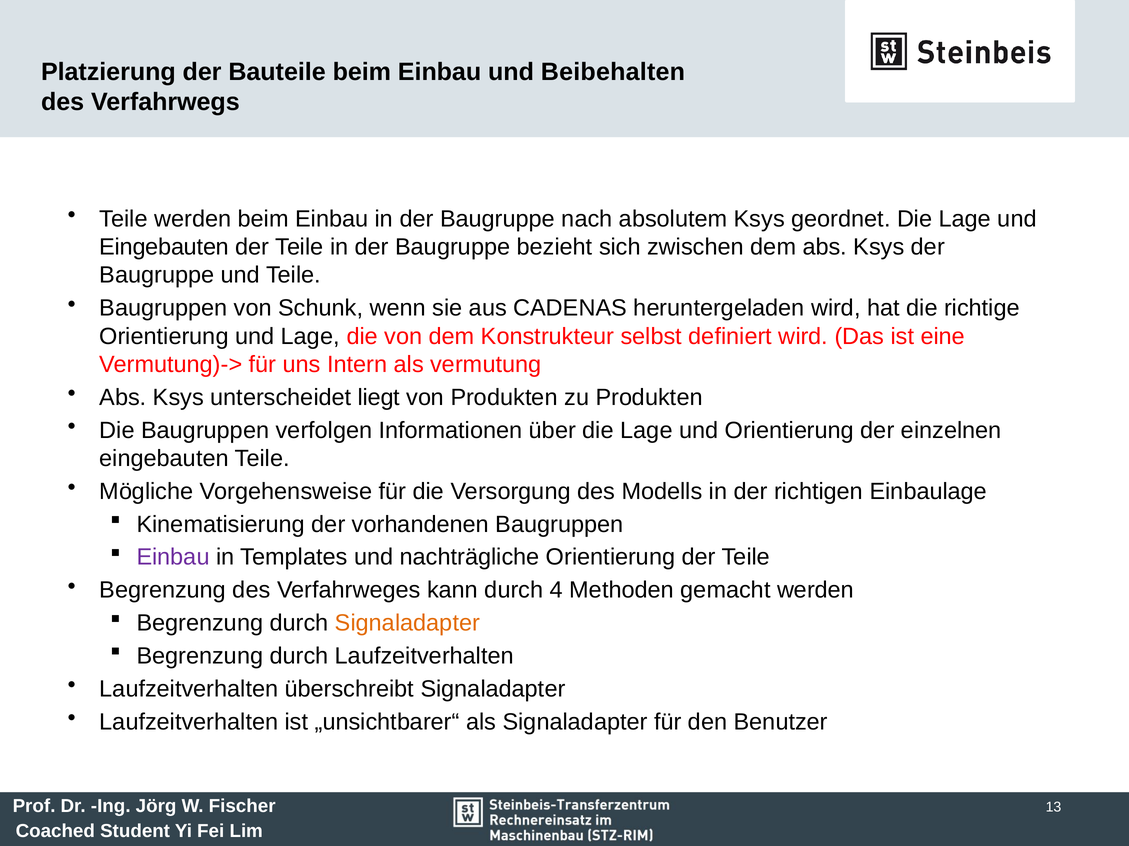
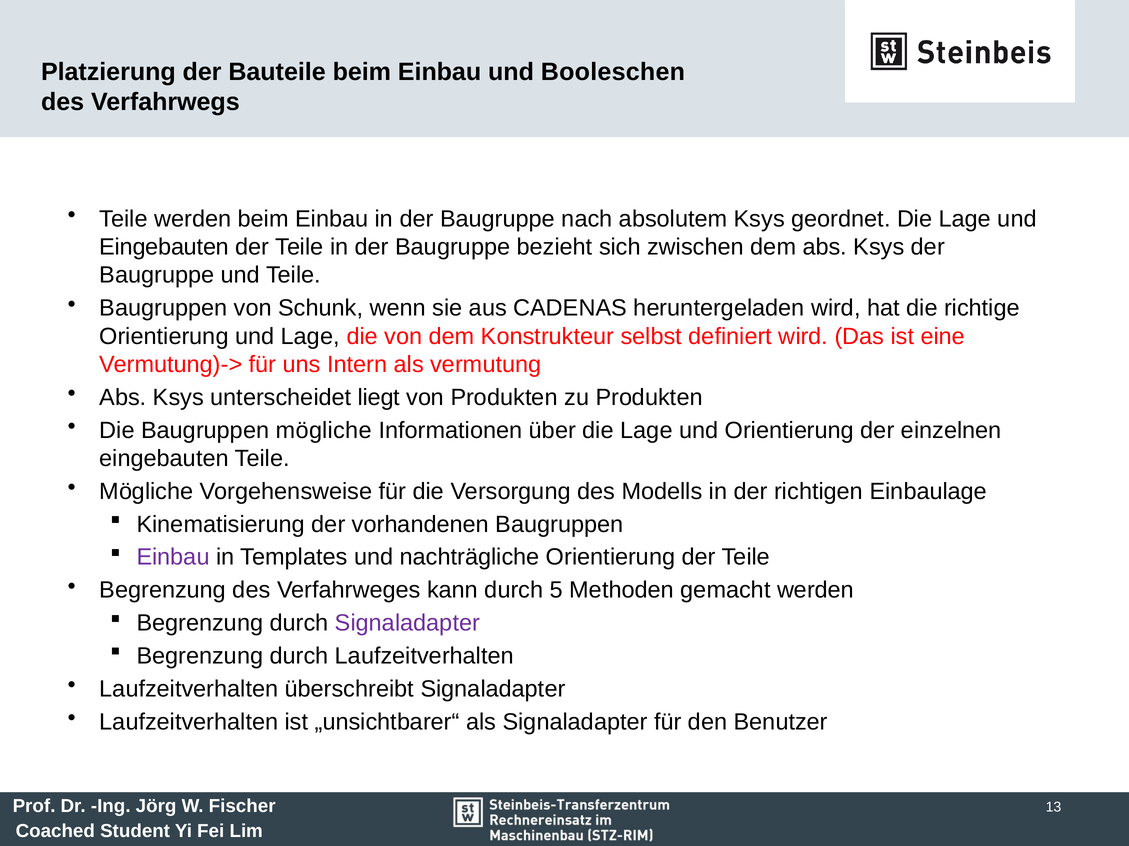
Beibehalten: Beibehalten -> Booleschen (613, 72)
Baugruppen verfolgen: verfolgen -> mögliche (324, 431)
4: 4 -> 5 (556, 591)
Signaladapter colour: orange -> purple (407, 624)
